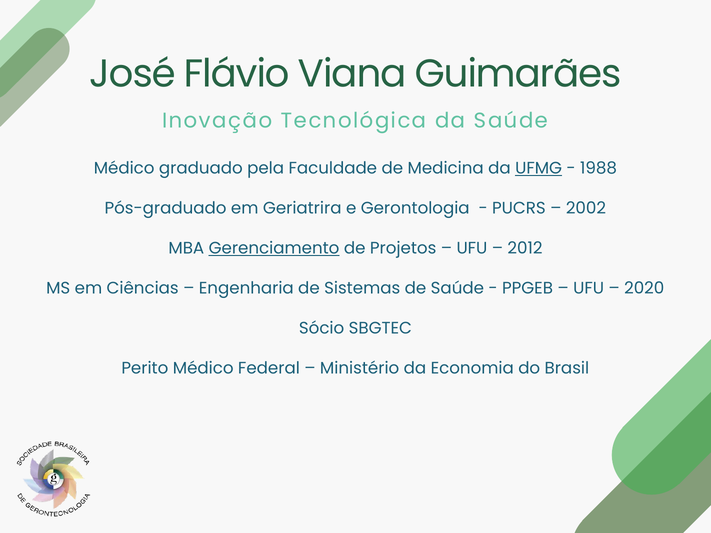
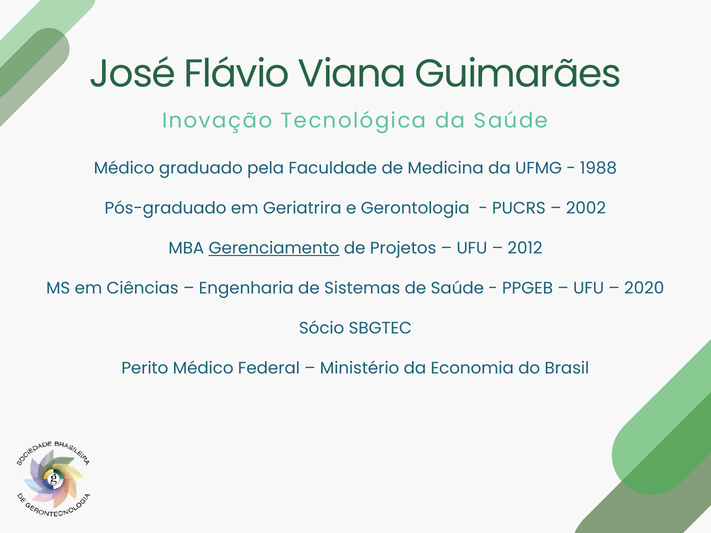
UFMG underline: present -> none (539, 168)
